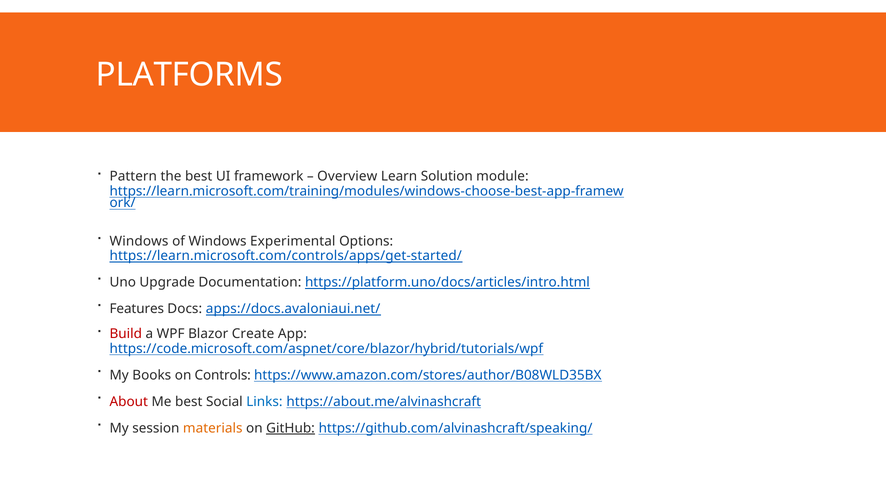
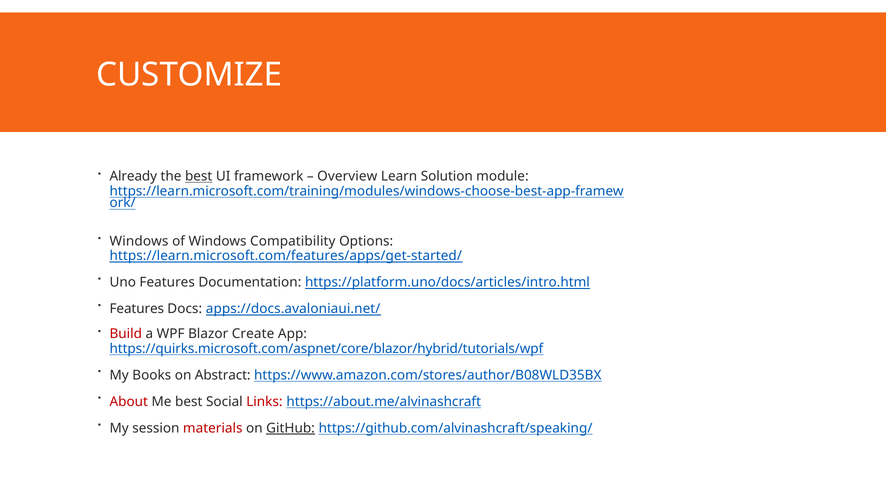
PLATFORMS: PLATFORMS -> CUSTOMIZE (189, 75)
Pattern: Pattern -> Already (133, 177)
best underline: none -> present (199, 177)
Experimental: Experimental -> Compatibility (293, 241)
https://learn.microsoft.com/controls/apps/get-started/: https://learn.microsoft.com/controls/apps/get-started/ -> https://learn.microsoft.com/features/apps/get-started/ (286, 256)
Uno Upgrade: Upgrade -> Features (167, 283)
https://code.microsoft.com/aspnet/core/blazor/hybrid/tutorials/wpf: https://code.microsoft.com/aspnet/core/blazor/hybrid/tutorials/wpf -> https://quirks.microsoft.com/aspnet/core/blazor/hybrid/tutorials/wpf (326, 349)
Controls: Controls -> Abstract (223, 375)
Links colour: blue -> red (264, 402)
materials colour: orange -> red (213, 428)
